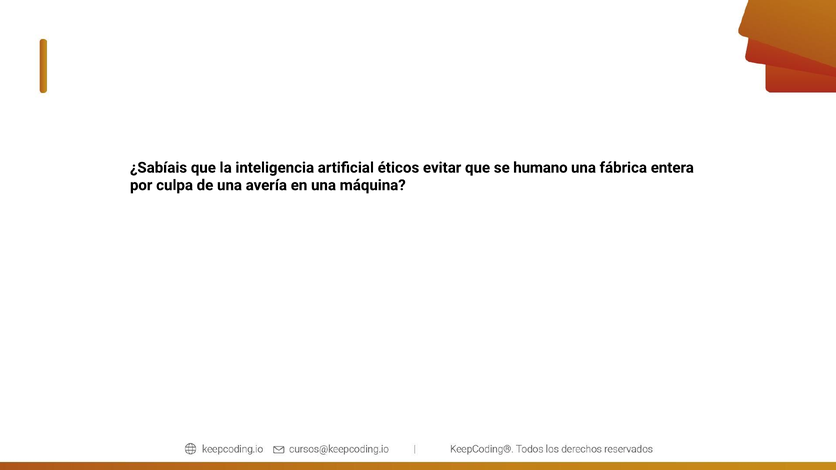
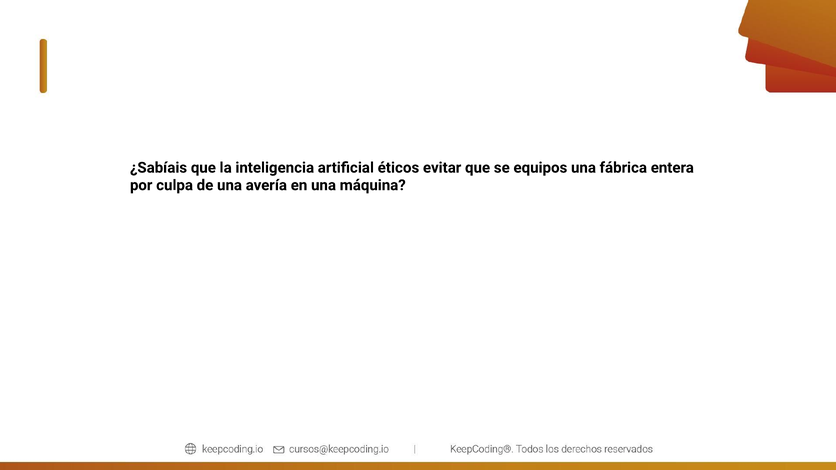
humano: humano -> equipos (540, 168)
